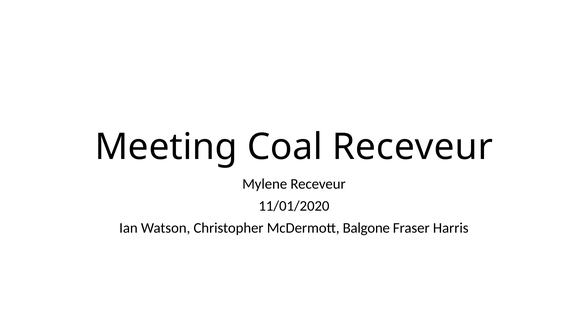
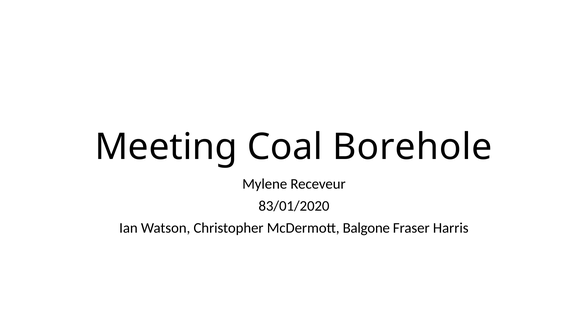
Coal Receveur: Receveur -> Borehole (412, 147)
11/01/2020: 11/01/2020 -> 83/01/2020 (294, 206)
